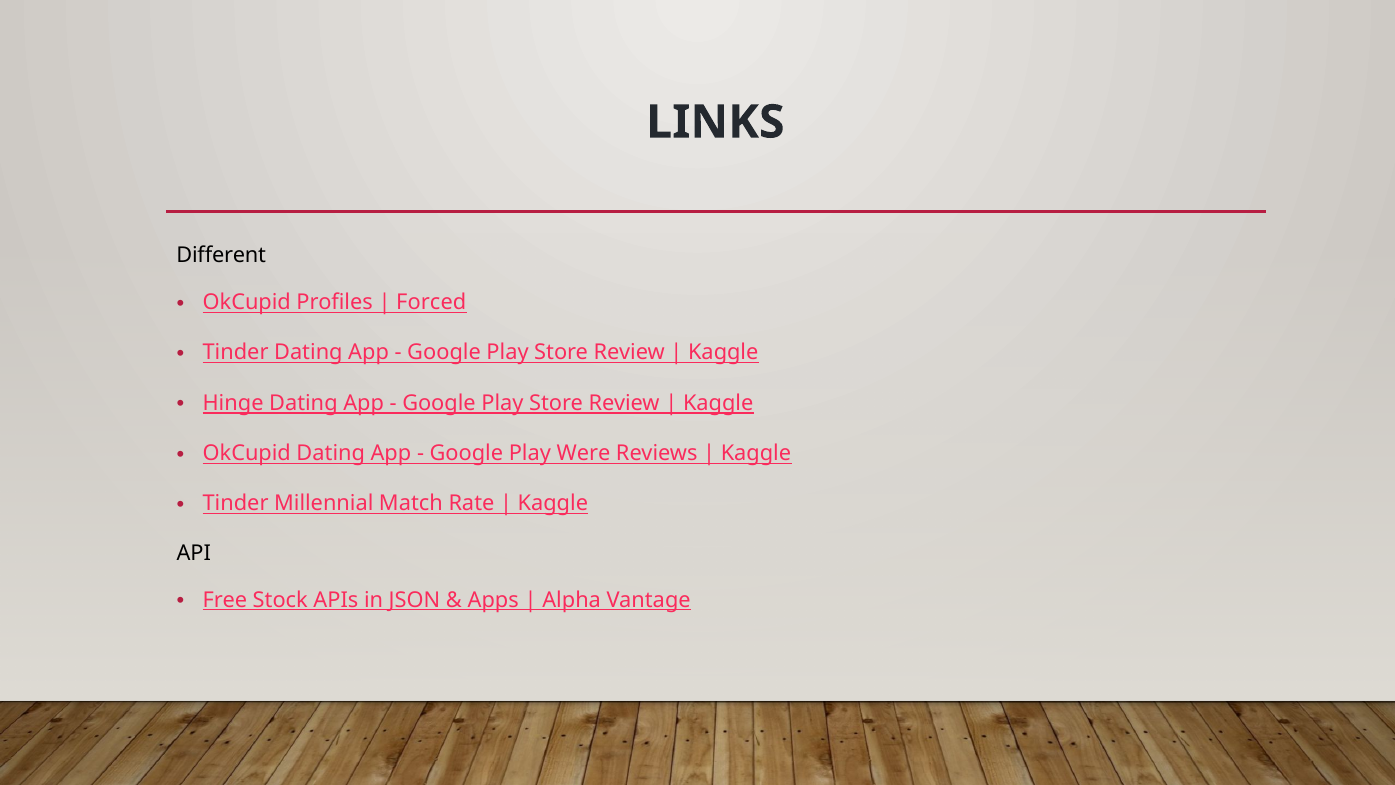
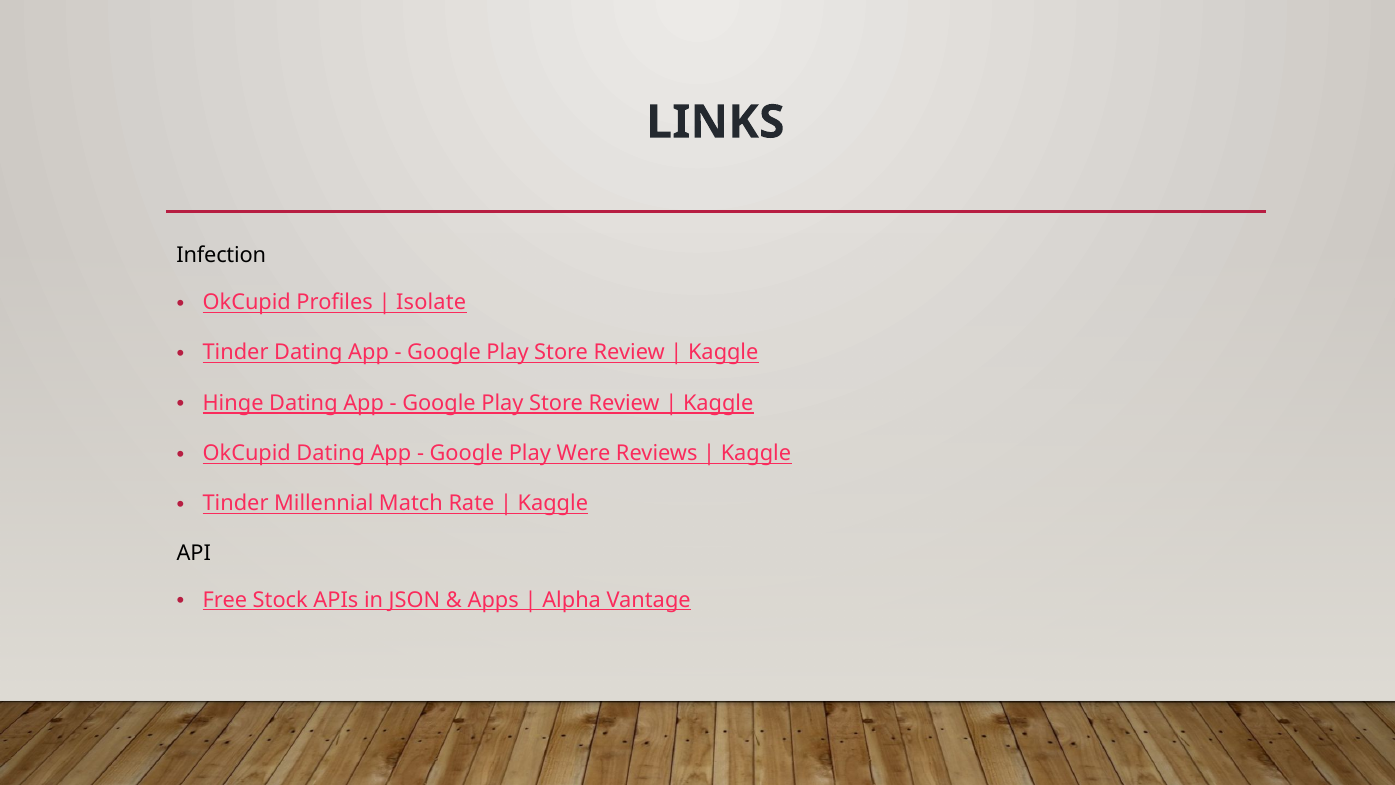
Different: Different -> Infection (221, 256)
Forced: Forced -> Isolate (431, 302)
